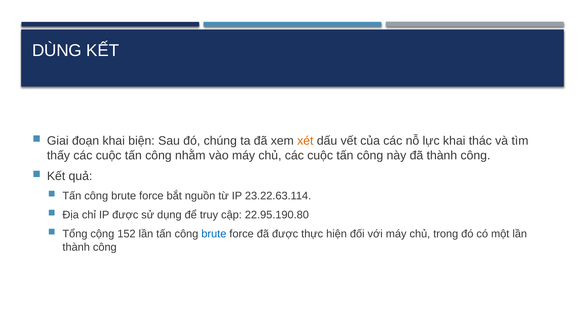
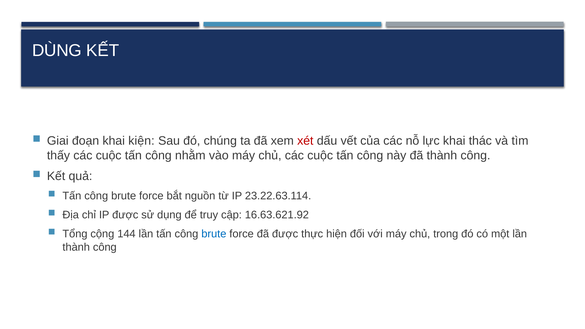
biện: biện -> kiện (141, 141)
xét colour: orange -> red (305, 141)
22.95.190.80: 22.95.190.80 -> 16.63.621.92 (277, 215)
152: 152 -> 144 (126, 234)
